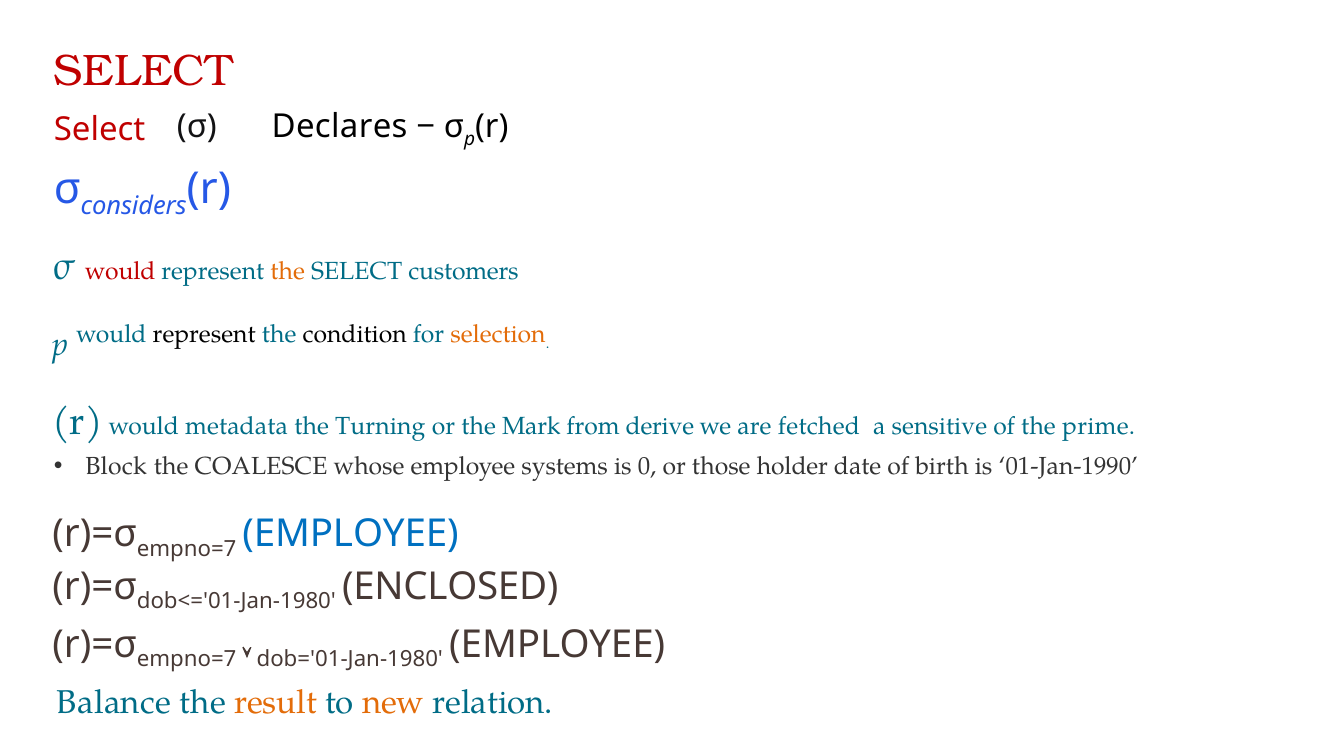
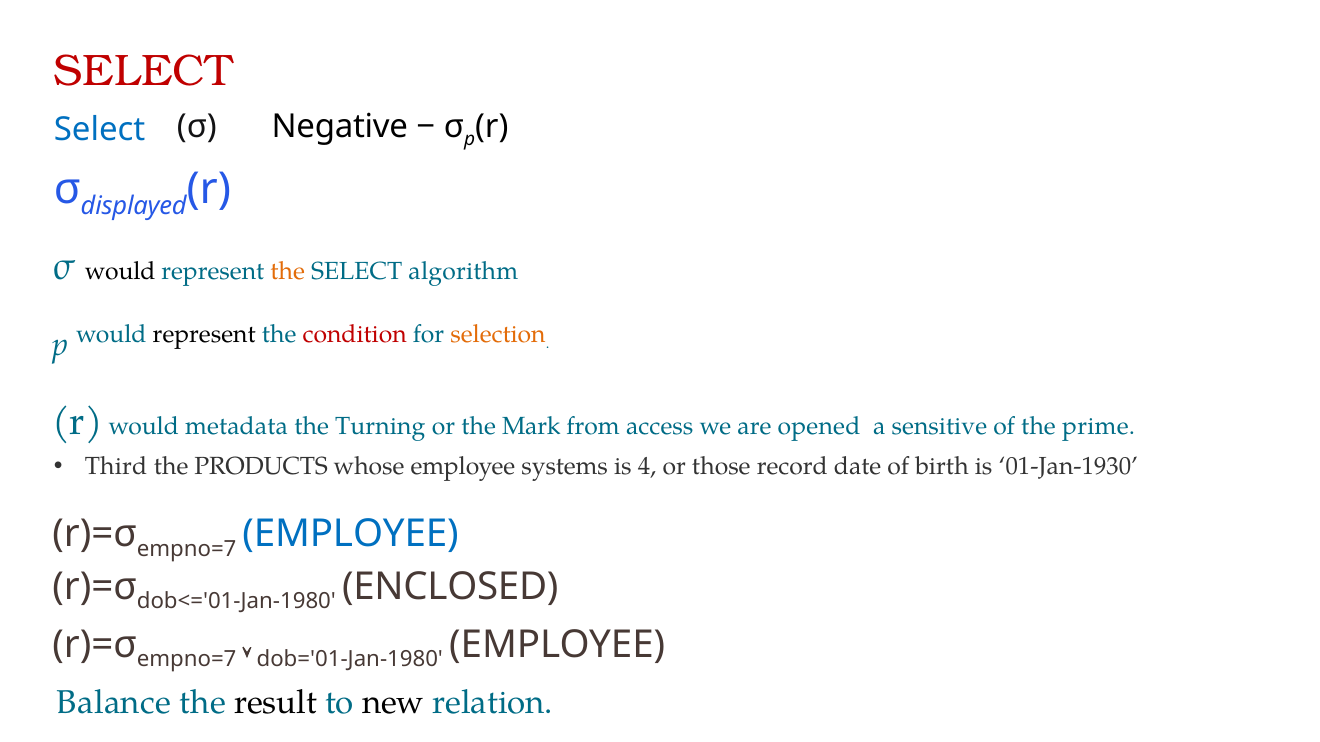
Select colour: red -> blue (100, 129)
Declares: Declares -> Negative (340, 127)
considers: considers -> displayed (134, 206)
would colour: red -> black (120, 271)
customers: customers -> algorithm (463, 271)
condition colour: black -> red (355, 334)
derive: derive -> access (660, 426)
fetched: fetched -> opened (819, 426)
Block: Block -> Third (116, 467)
COALESCE: COALESCE -> PRODUCTS (261, 467)
0: 0 -> 4 (647, 467)
holder: holder -> record (792, 467)
01-Jan-1990: 01-Jan-1990 -> 01-Jan-1930 (1068, 467)
result colour: orange -> black (276, 703)
new colour: orange -> black (393, 703)
